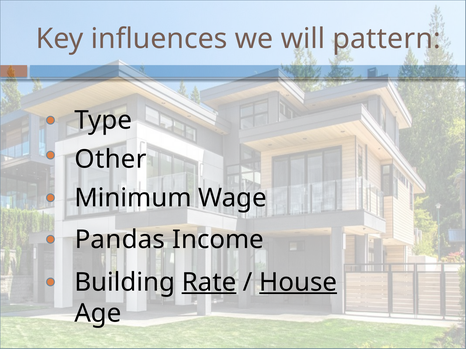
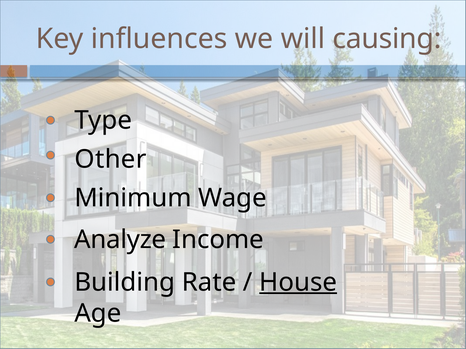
pattern: pattern -> causing (387, 39)
Pandas: Pandas -> Analyze (120, 240)
Rate underline: present -> none (209, 283)
